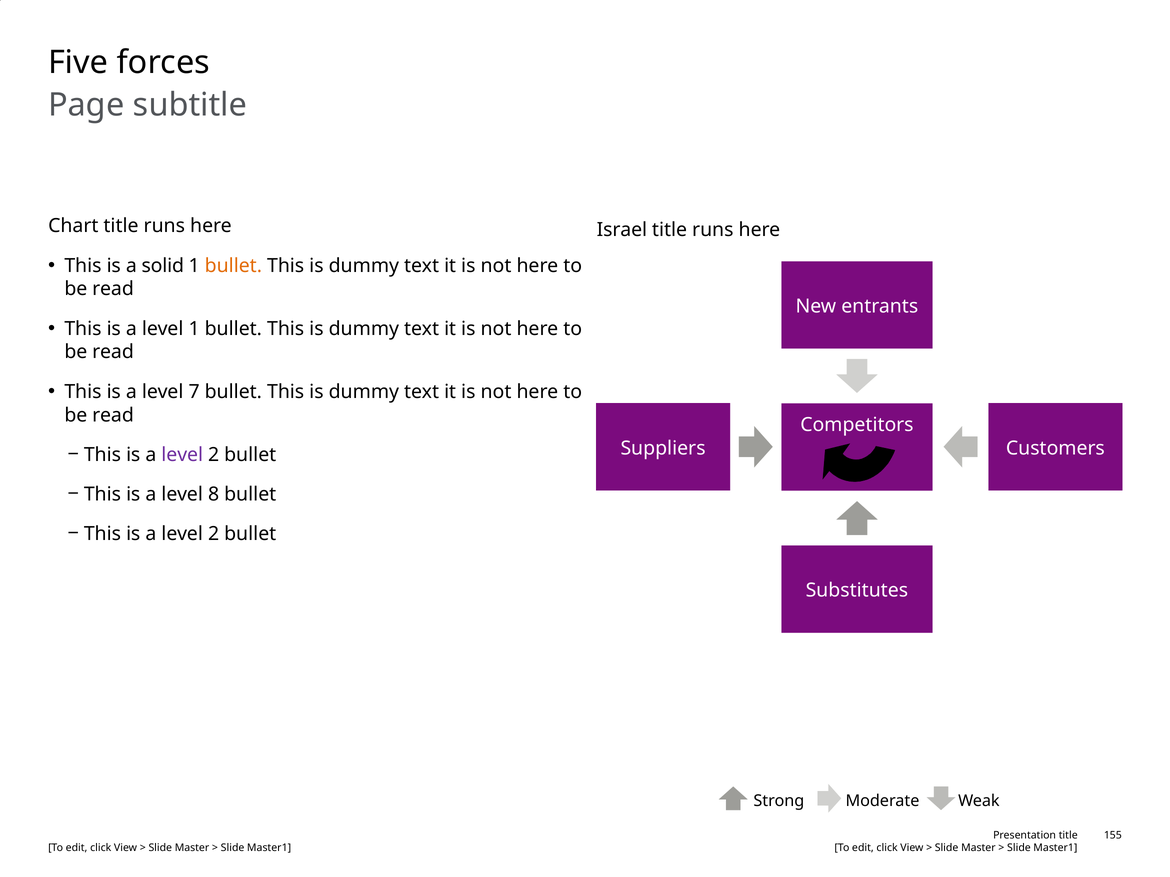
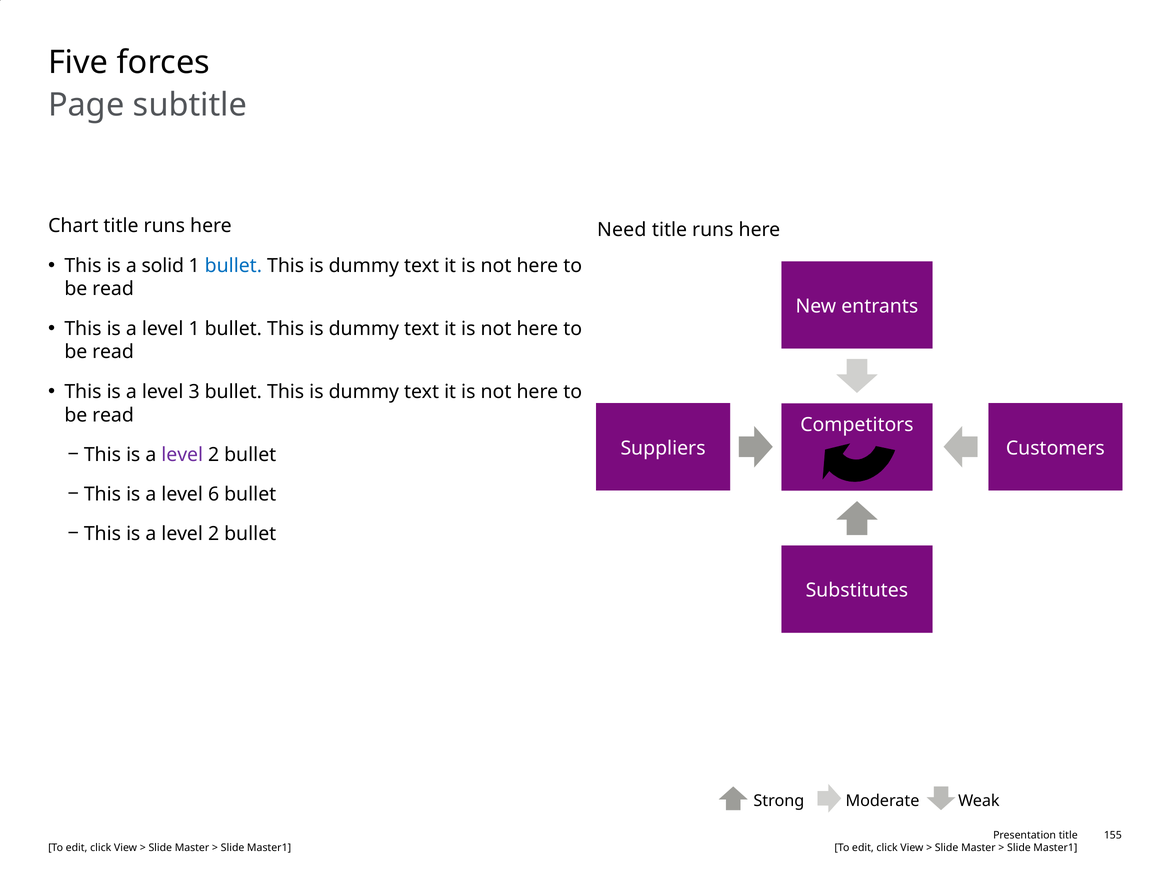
Israel: Israel -> Need (622, 230)
bullet colour: orange -> blue (233, 266)
7: 7 -> 3 (194, 392)
8: 8 -> 6 (214, 495)
